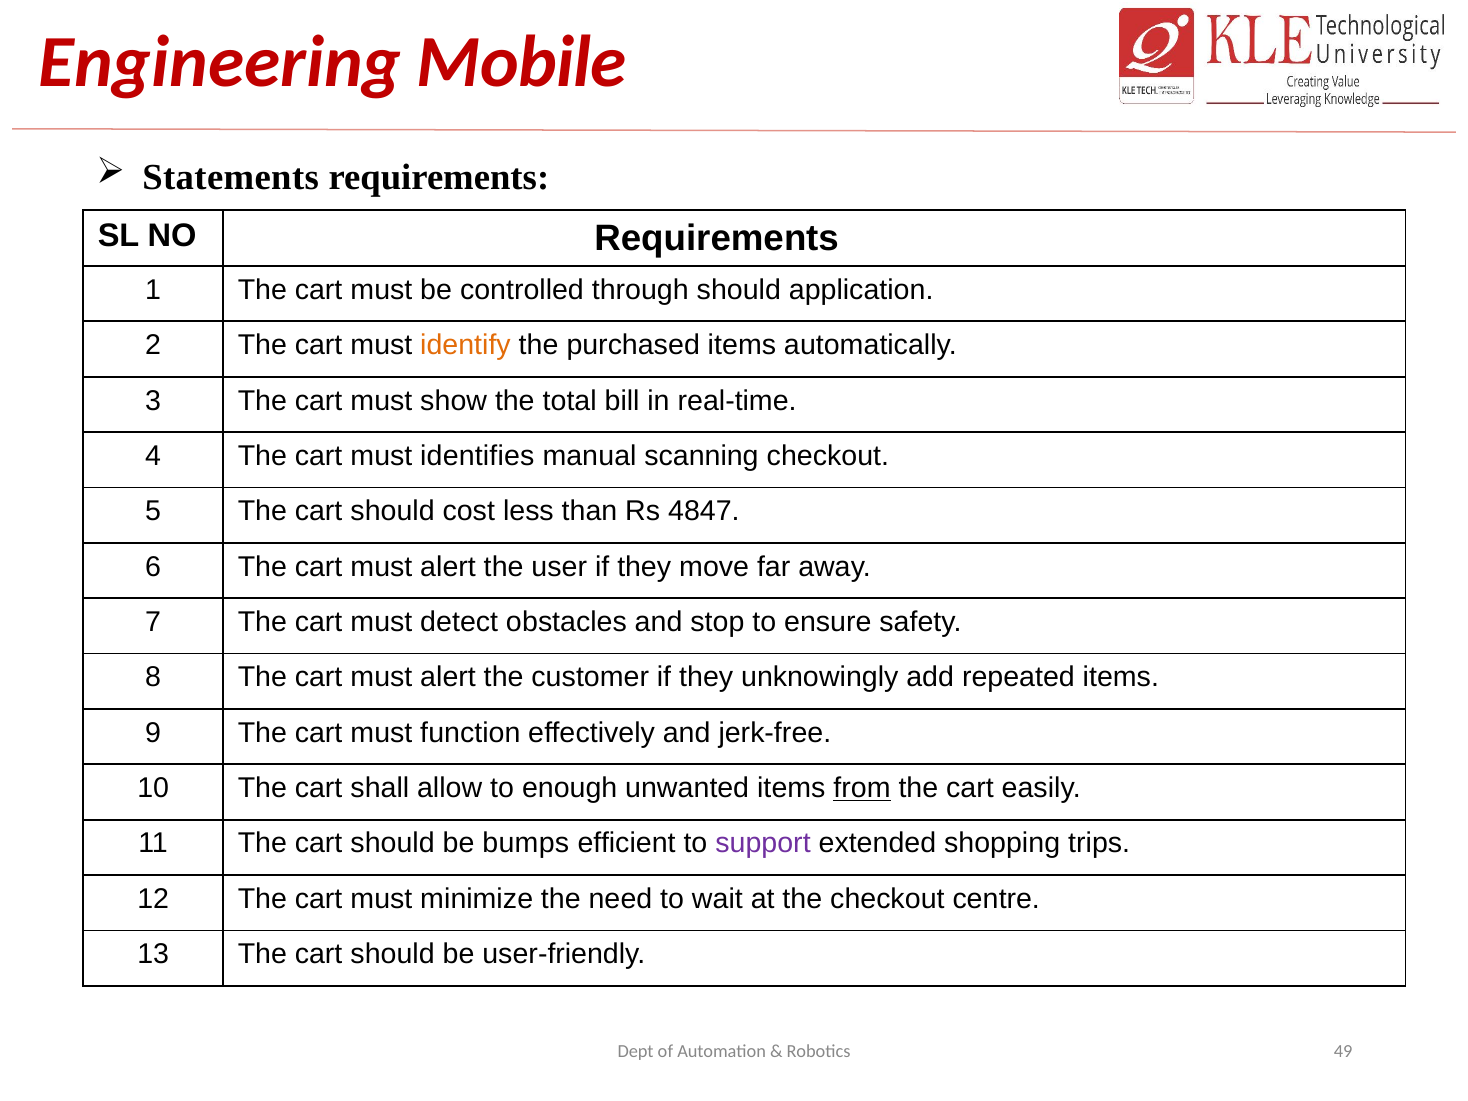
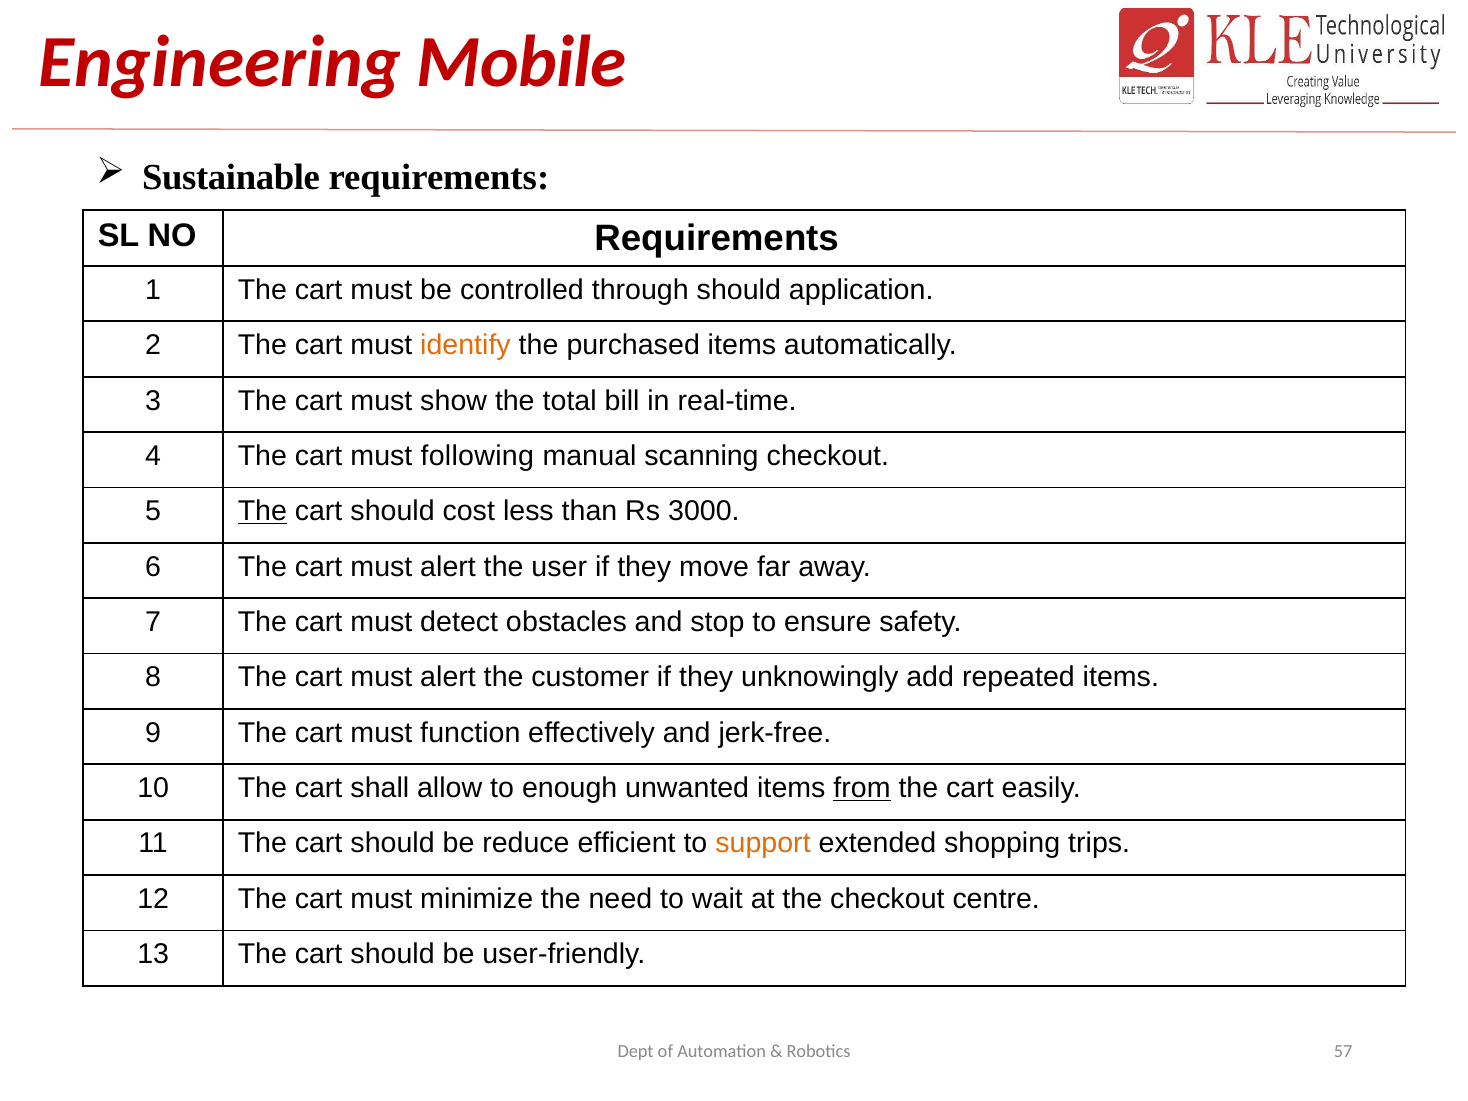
Statements: Statements -> Sustainable (231, 177)
identifies: identifies -> following (477, 456)
The underline: none -> present (262, 511)
4847: 4847 -> 3000 (704, 511)
bumps: bumps -> reduce (526, 844)
support colour: purple -> orange (763, 844)
49: 49 -> 57 (1343, 1051)
